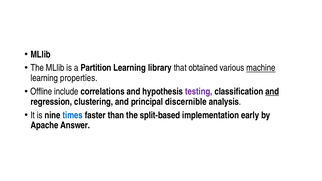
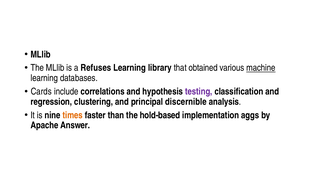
Partition: Partition -> Refuses (96, 68)
properties: properties -> databases (79, 78)
Offline: Offline -> Cards (41, 92)
and underline: present -> none (272, 92)
times colour: blue -> orange (73, 115)
split-based: split-based -> hold-based (160, 115)
early: early -> aggs (250, 115)
